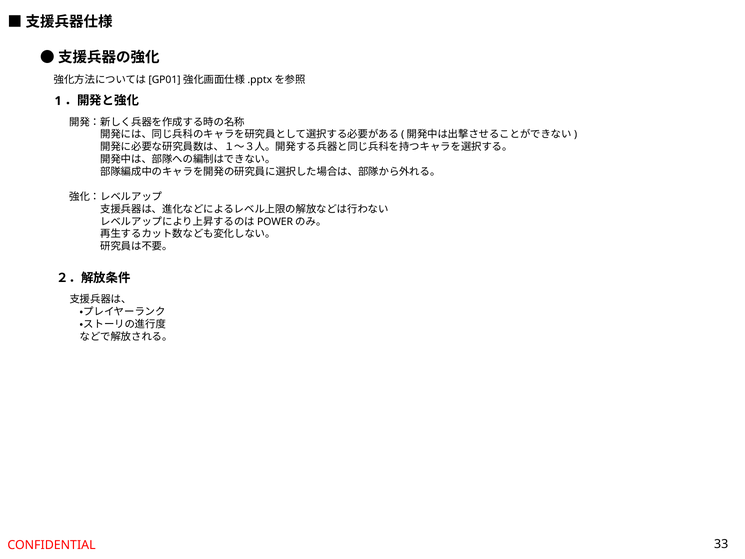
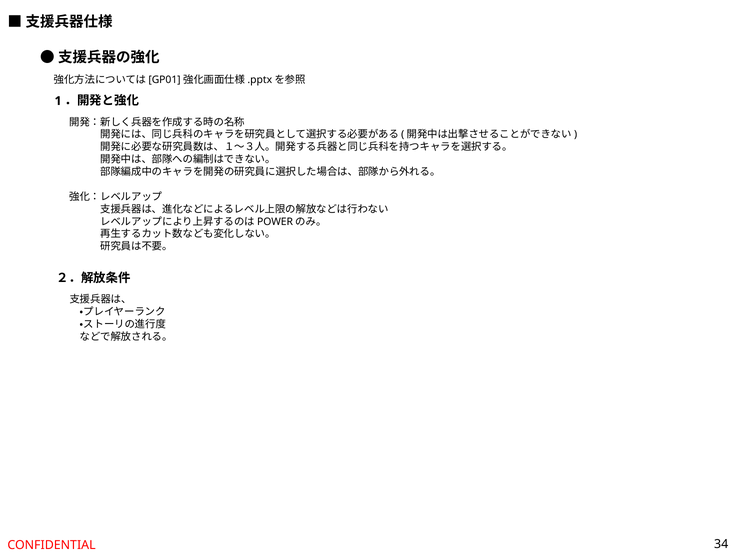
33: 33 -> 34 (721, 544)
